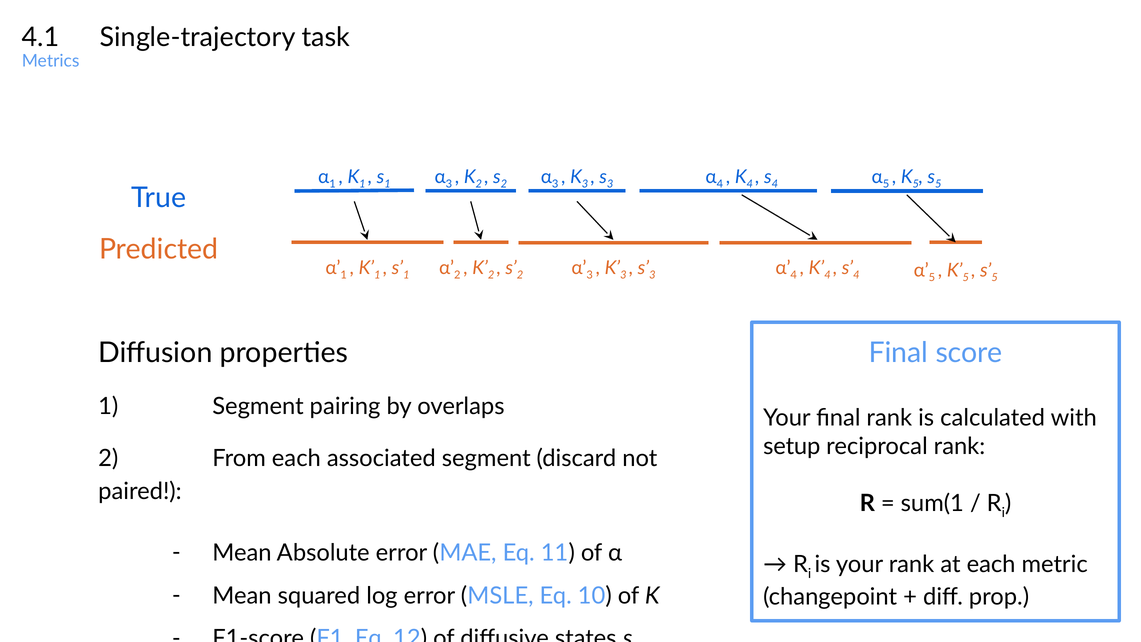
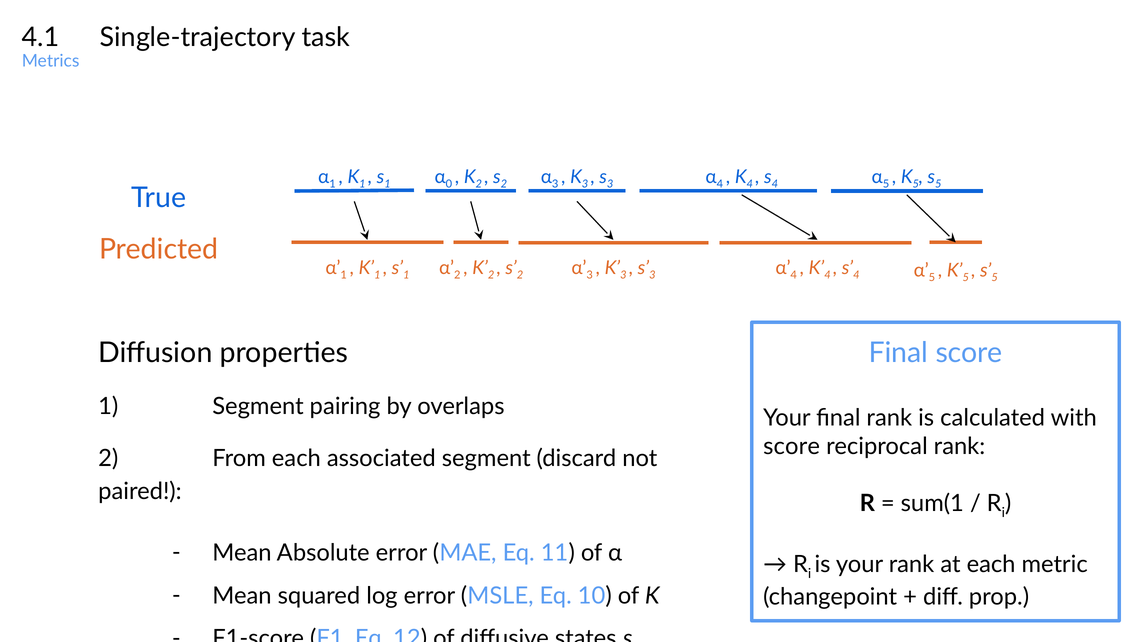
1 α 3: 3 -> 0 (449, 184)
setup: setup -> score (792, 446)
